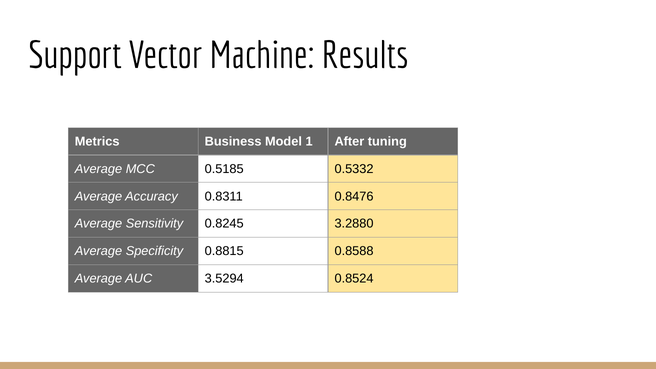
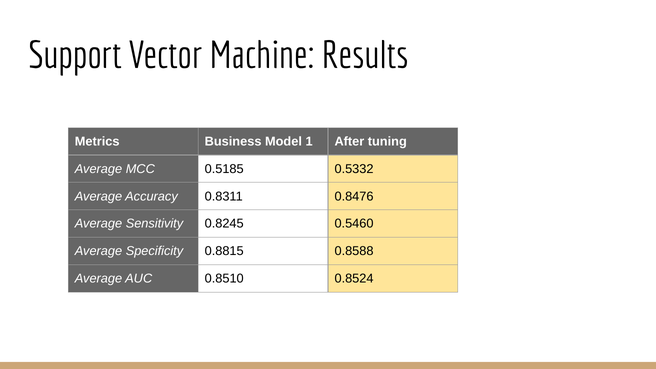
3.2880: 3.2880 -> 0.5460 (354, 224)
3.5294: 3.5294 -> 0.8510 (224, 279)
